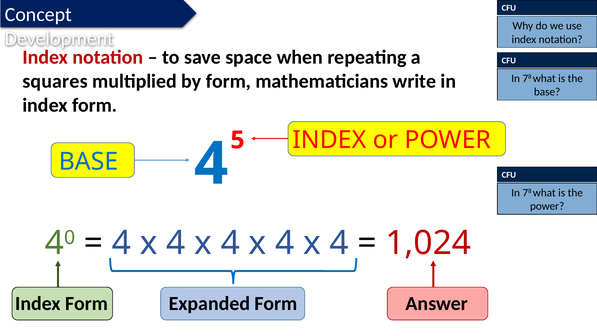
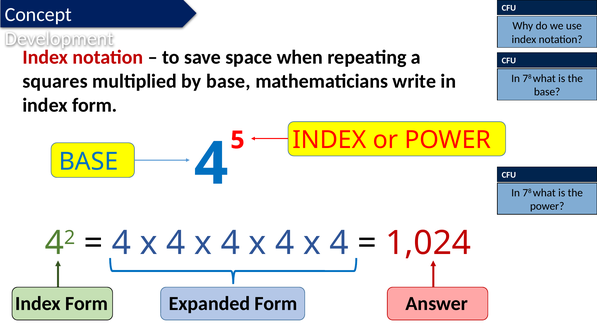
by form: form -> base (228, 81)
0: 0 -> 2 (70, 238)
